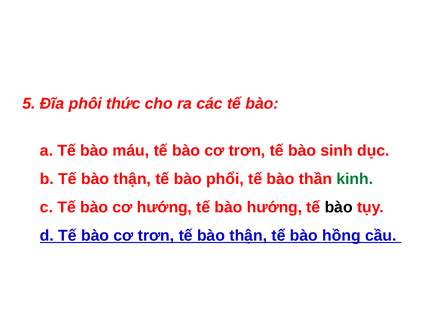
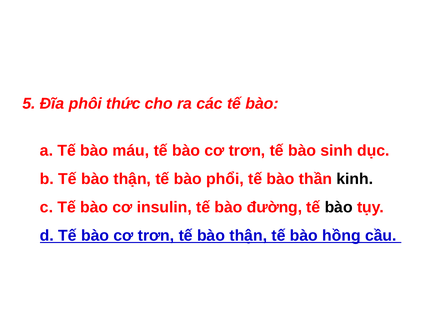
kinh colour: green -> black (355, 179)
cơ hướng: hướng -> insulin (164, 207)
bào hướng: hướng -> đường (275, 207)
